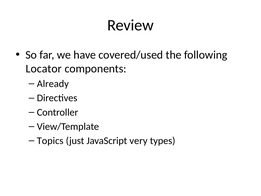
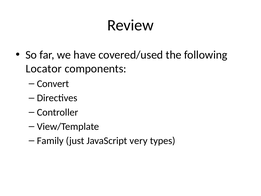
Already: Already -> Convert (53, 84)
Topics: Topics -> Family (50, 141)
